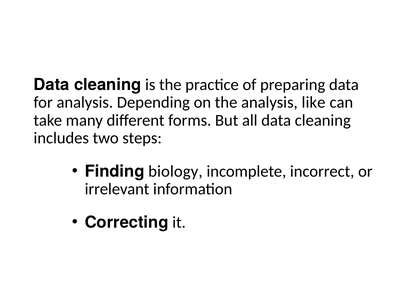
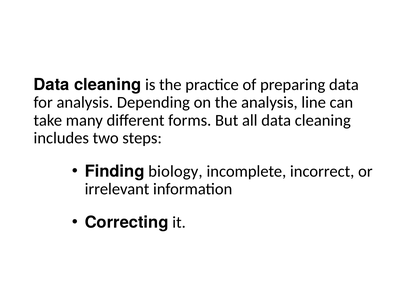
like: like -> line (314, 102)
